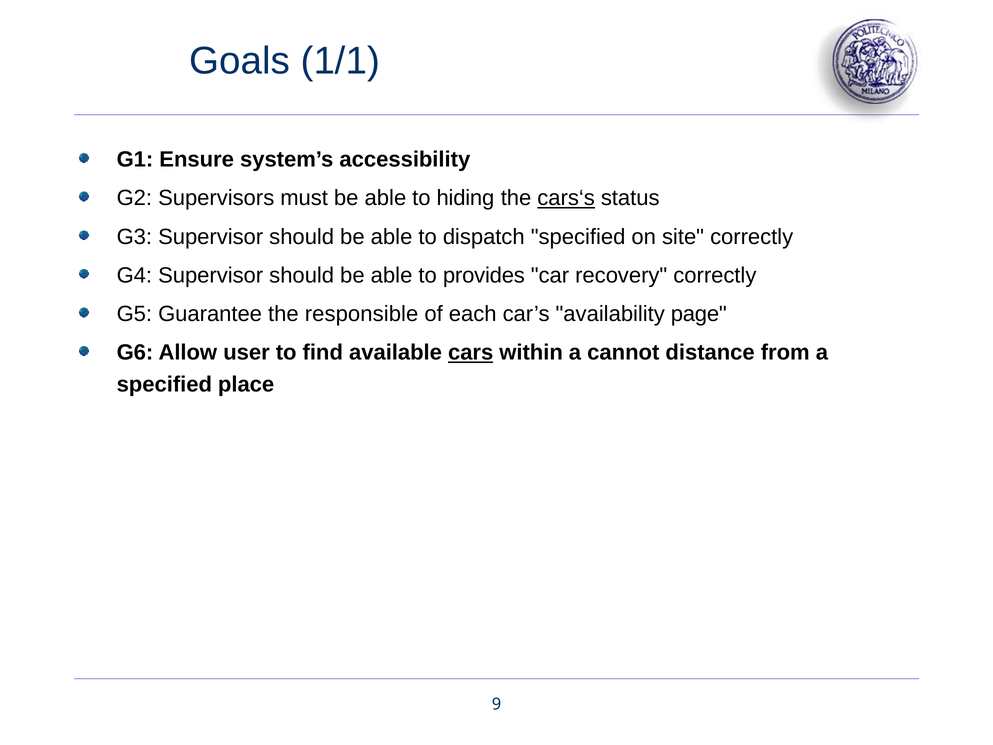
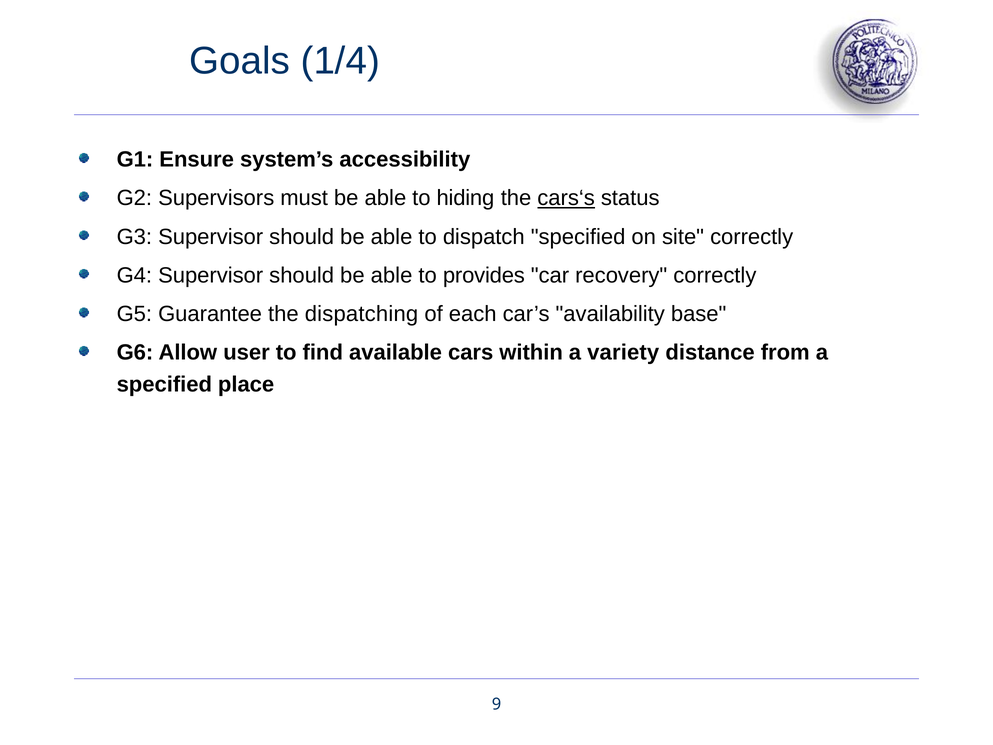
1/1: 1/1 -> 1/4 (340, 61)
responsible: responsible -> dispatching (361, 314)
page: page -> base (699, 314)
cars underline: present -> none (471, 353)
cannot: cannot -> variety (623, 353)
